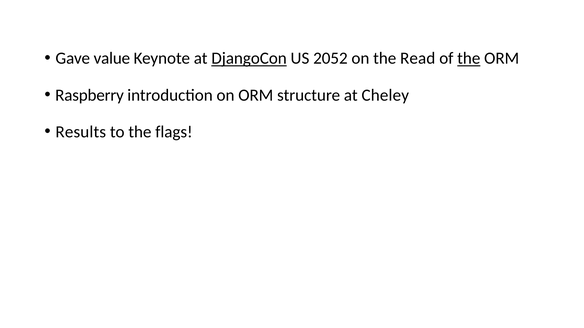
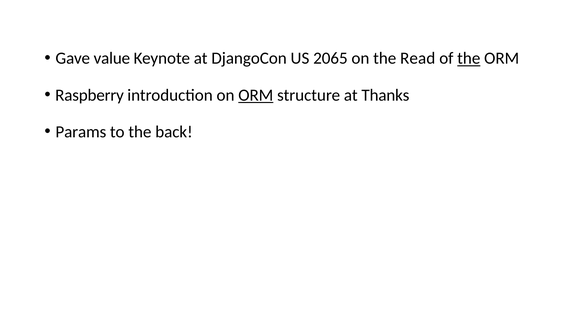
DjangoCon underline: present -> none (249, 58)
2052: 2052 -> 2065 (330, 58)
ORM underline: none -> present (256, 95)
Cheley: Cheley -> Thanks (385, 95)
Results: Results -> Params (81, 132)
flags: flags -> back (174, 132)
